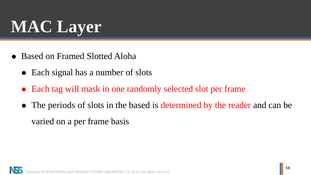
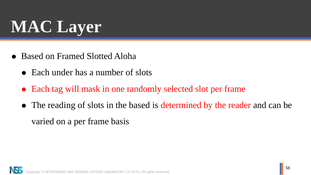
signal: signal -> under (62, 72)
periods: periods -> reading (62, 105)
